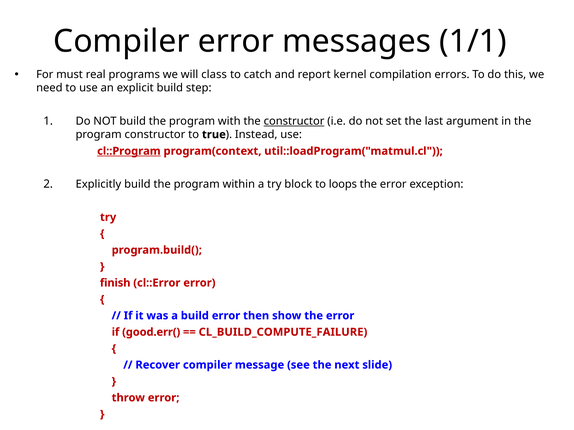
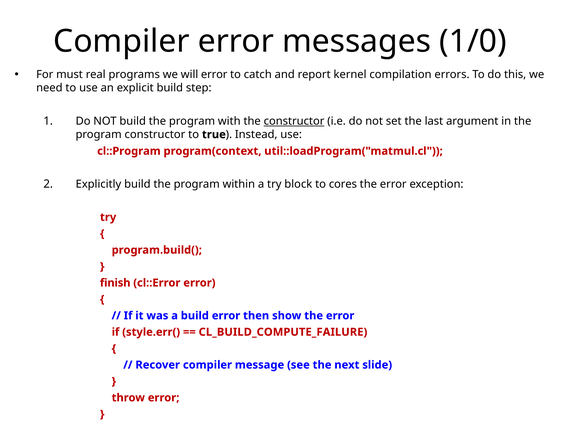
1/1: 1/1 -> 1/0 (473, 41)
will class: class -> error (214, 75)
cl::Program underline: present -> none (129, 151)
loops: loops -> cores (343, 184)
good.err(: good.err( -> style.err( (151, 332)
